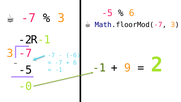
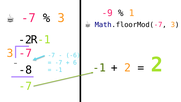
-5: -5 -> -9 (107, 13)
6: 6 -> 1 (132, 13)
9: 9 -> 2 (128, 68)
-5: -5 -> -8 (25, 70)
-0: -0 -> -7 (25, 86)
